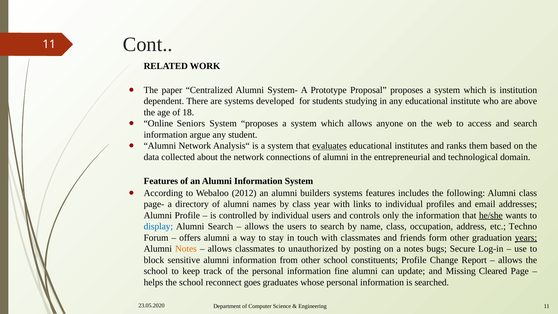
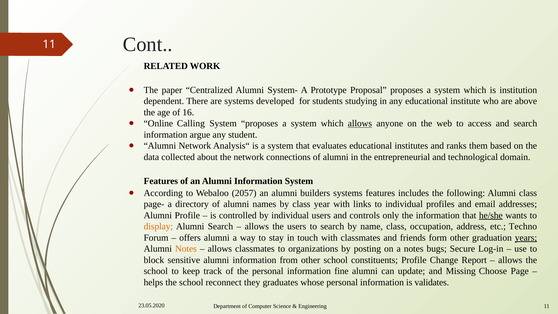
18: 18 -> 16 (188, 112)
Seniors: Seniors -> Calling (191, 123)
allows underline: none -> present (360, 123)
evaluates underline: present -> none (330, 146)
2012: 2012 -> 2057 (244, 193)
display colour: blue -> orange (158, 226)
unauthorized: unauthorized -> organizations (313, 249)
Cleared: Cleared -> Choose (493, 271)
goes: goes -> they (252, 282)
searched: searched -> validates (432, 282)
